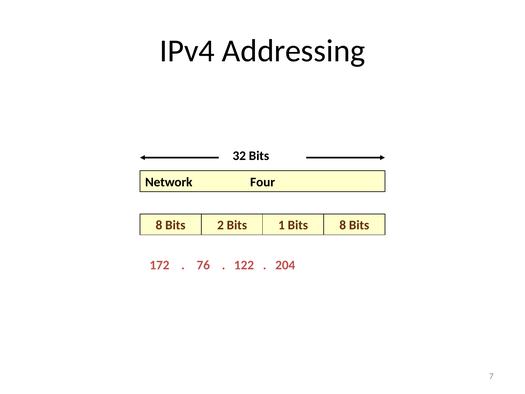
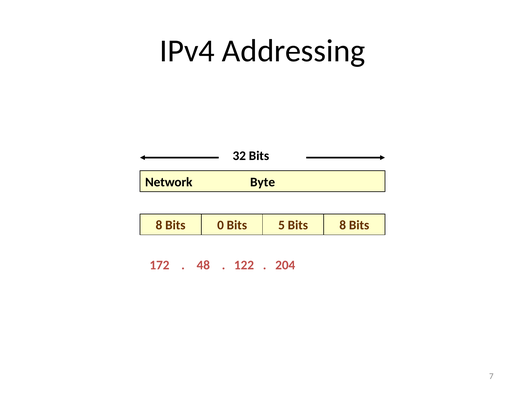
Four: Four -> Byte (263, 182)
2: 2 -> 0 (221, 225)
1: 1 -> 5 (281, 225)
76: 76 -> 48 (203, 265)
